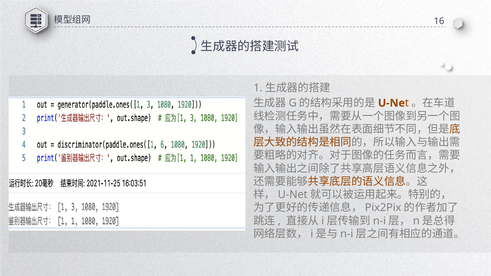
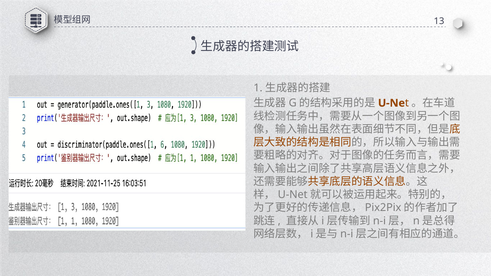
16: 16 -> 13 (439, 21)
